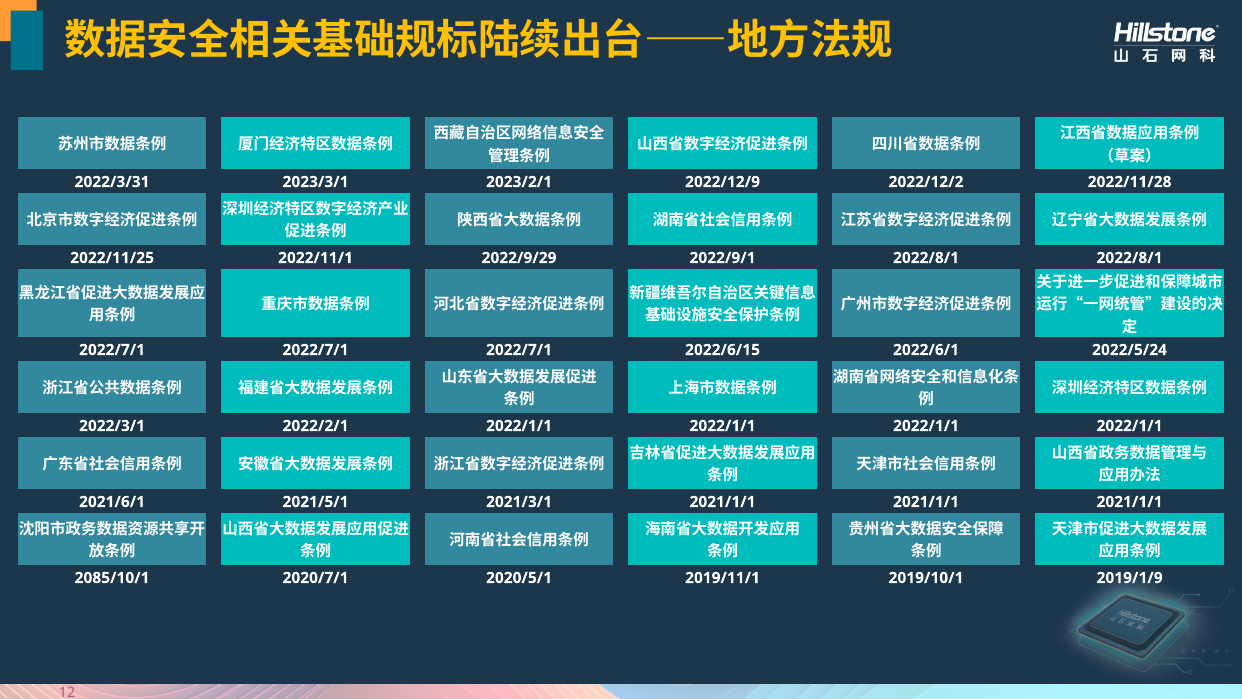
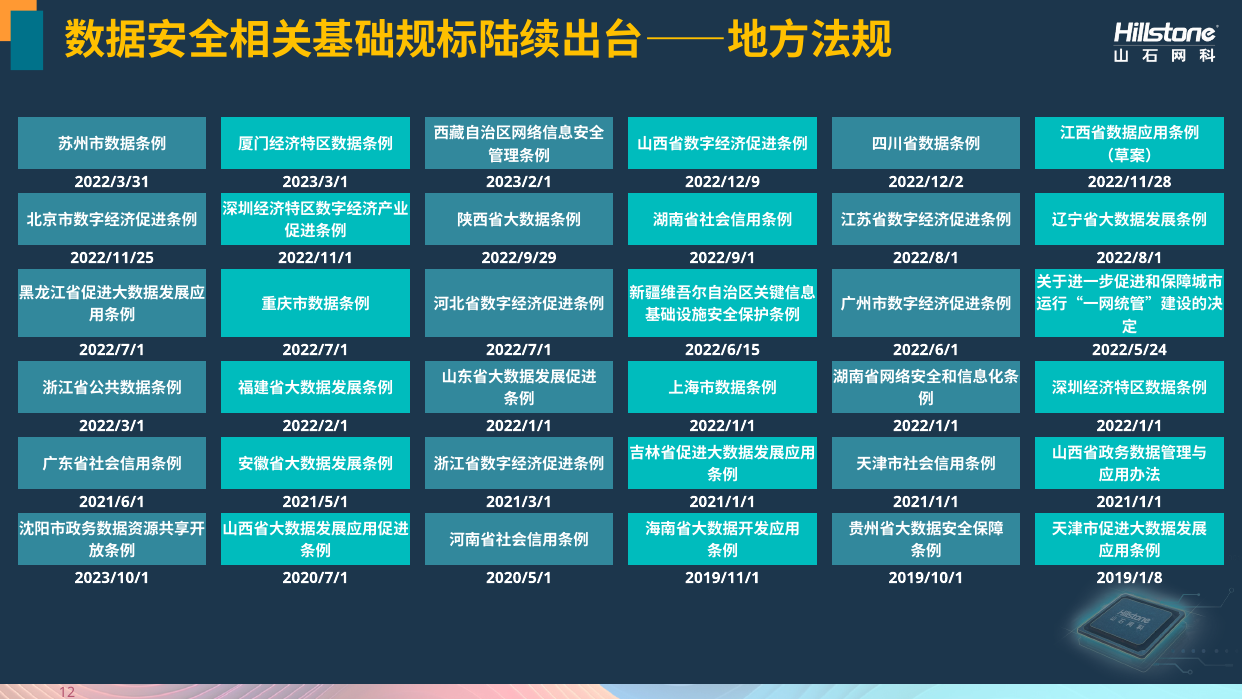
2085/10/1: 2085/10/1 -> 2023/10/1 (112, 578)
2019/1/9: 2019/1/9 -> 2019/1/8 (1130, 578)
